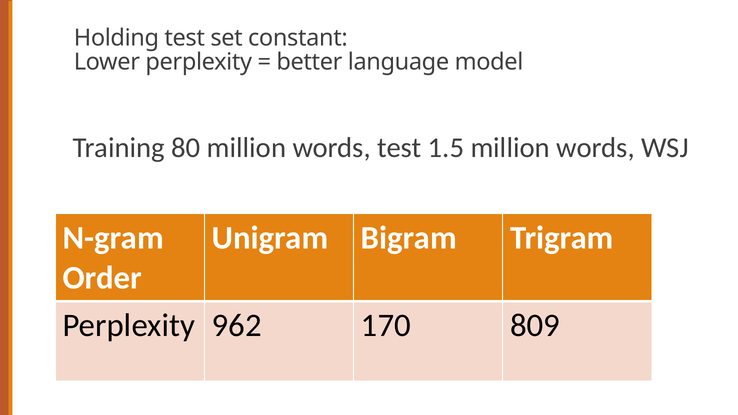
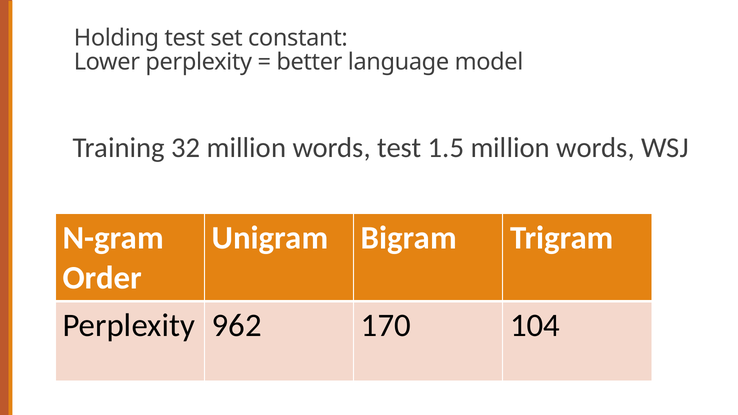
80: 80 -> 32 (186, 148)
809: 809 -> 104 (535, 325)
